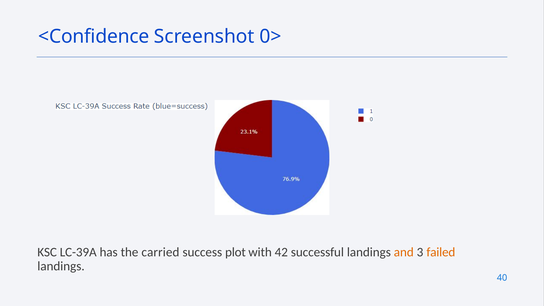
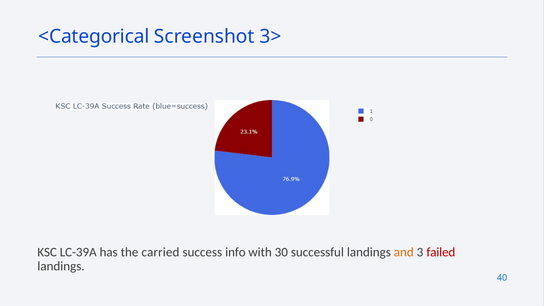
<Confidence: <Confidence -> <Categorical (94, 36)
0>: 0> -> 3> (271, 36)
plot: plot -> info (235, 252)
42: 42 -> 30 (281, 252)
failed colour: orange -> red (441, 252)
